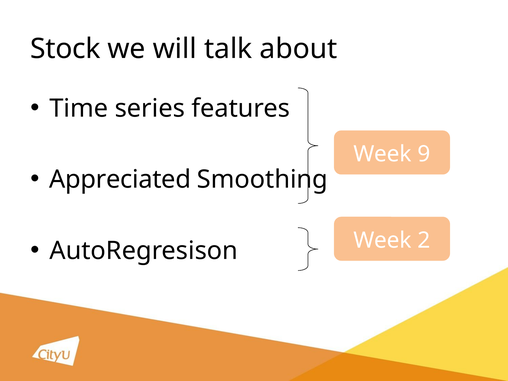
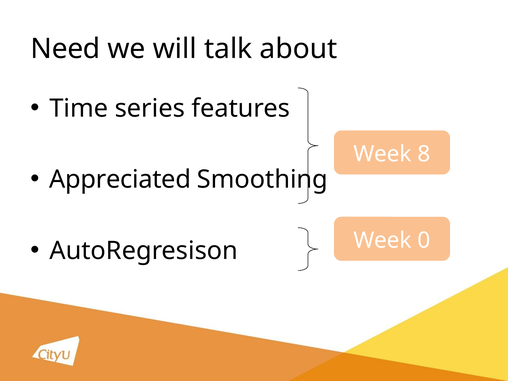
Stock: Stock -> Need (65, 49)
9: 9 -> 8 (424, 154)
2: 2 -> 0 (424, 240)
